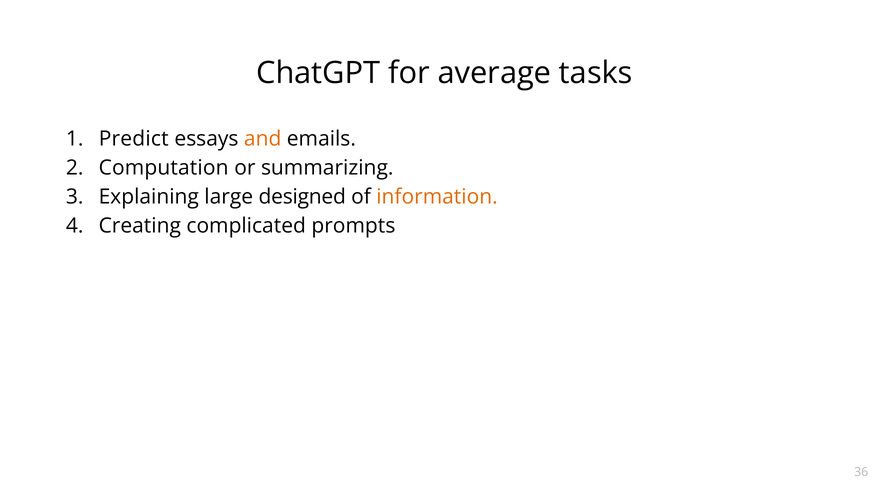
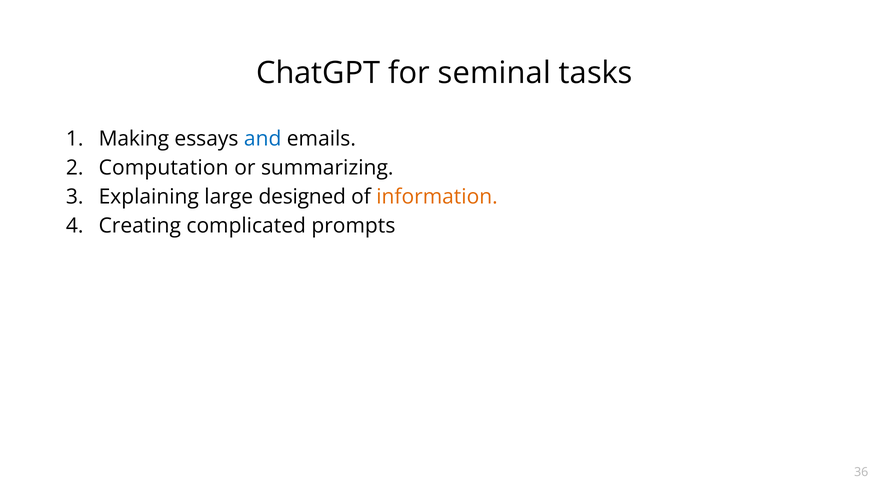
average: average -> seminal (494, 73)
Predict: Predict -> Making (134, 139)
and colour: orange -> blue (263, 139)
